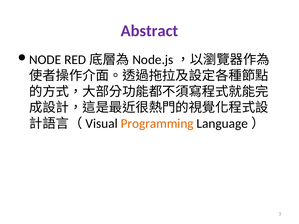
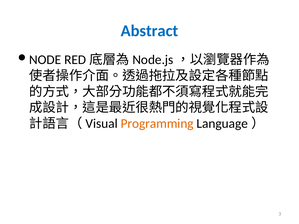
Abstract colour: purple -> blue (150, 31)
